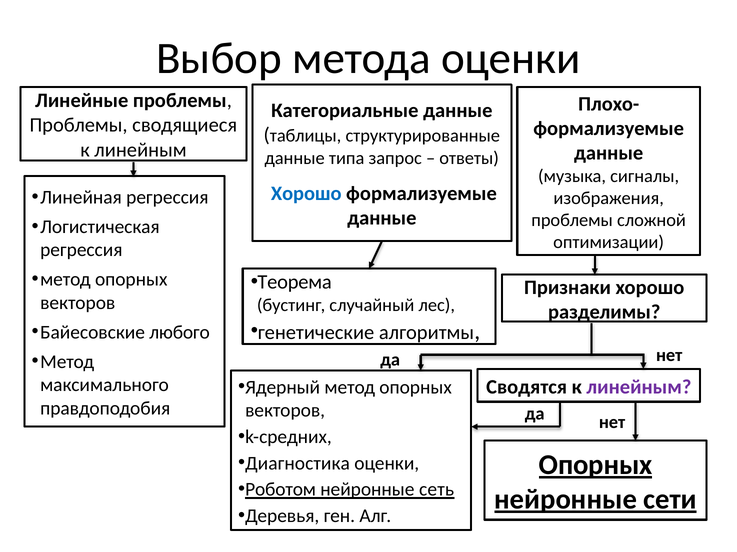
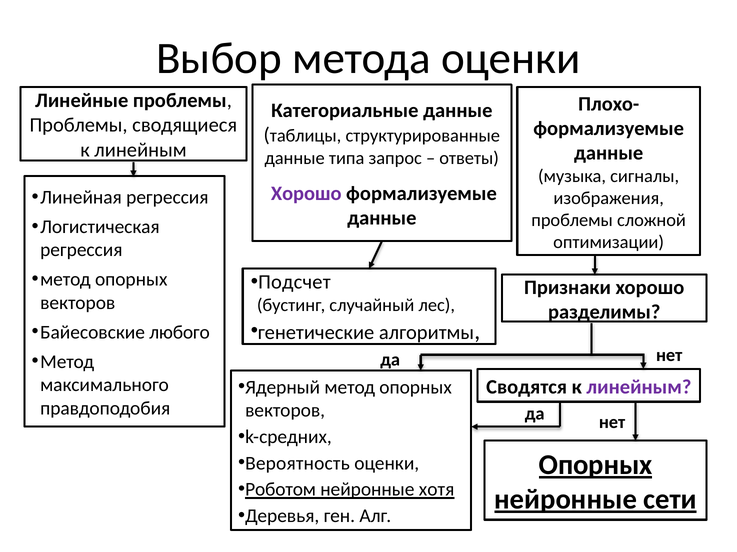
Хорошо colour: blue -> purple (306, 194)
Теорема: Теорема -> Подсчет (294, 282)
Диагностика: Диагностика -> Вероятность (297, 464)
сеть: сеть -> хотя (437, 490)
